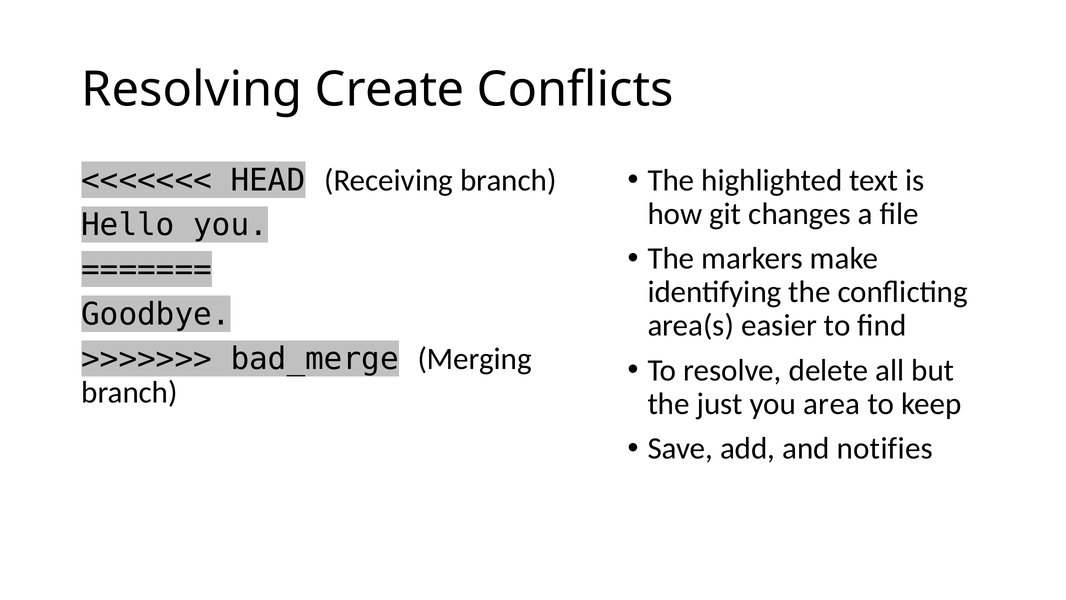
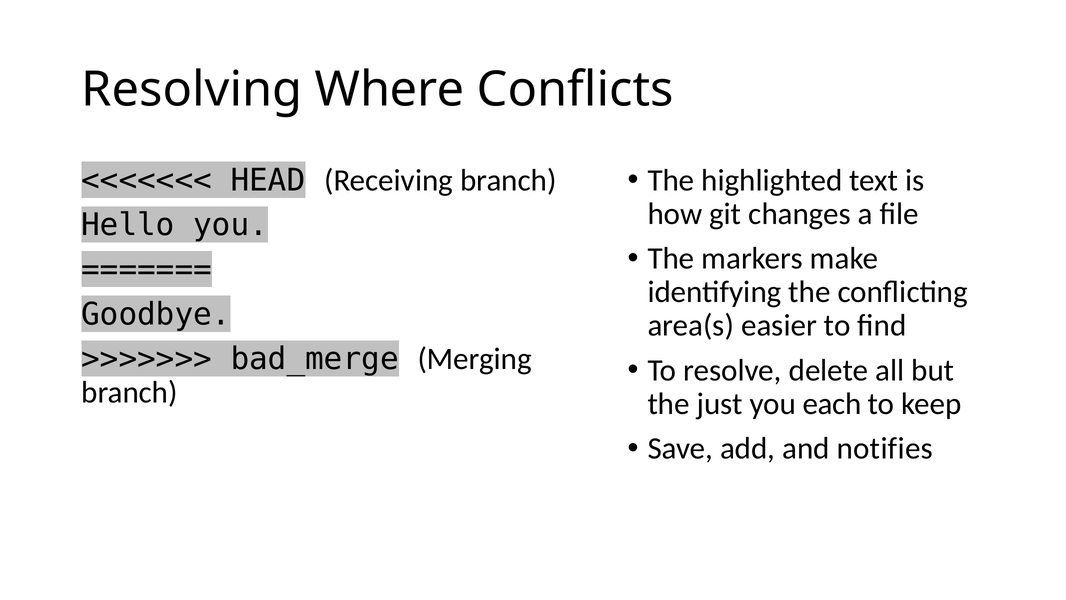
Create: Create -> Where (390, 90)
area: area -> each (832, 404)
